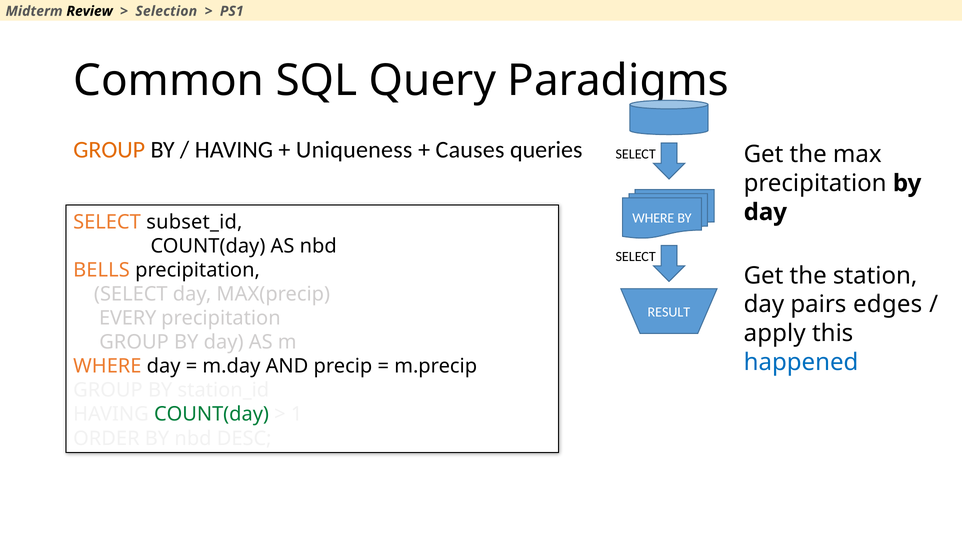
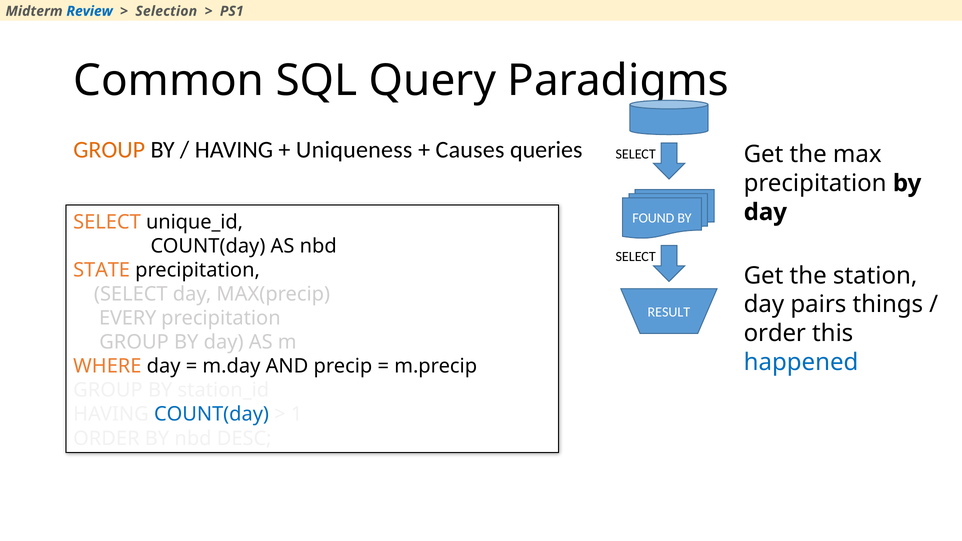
Review colour: black -> blue (90, 11)
WHERE: WHERE -> FOUND (653, 218)
subset_id: subset_id -> unique_id (195, 222)
BELLS: BELLS -> STATE (102, 270)
edges: edges -> things (888, 304)
apply: apply -> order (775, 333)
COUNT(day colour: green -> blue (211, 414)
